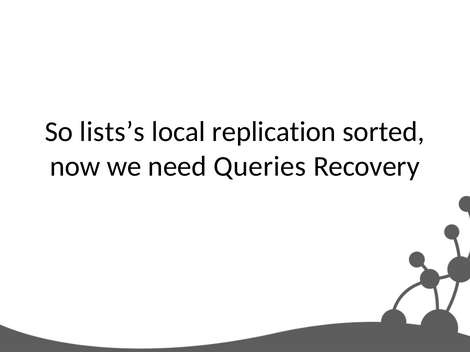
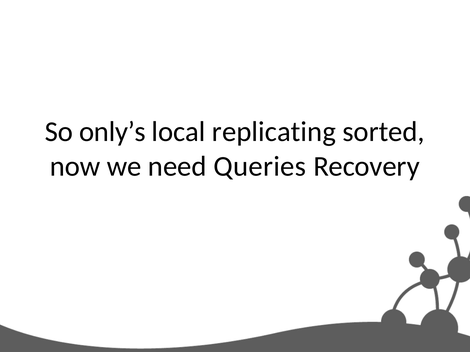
lists’s: lists’s -> only’s (112, 132)
replication: replication -> replicating (274, 132)
